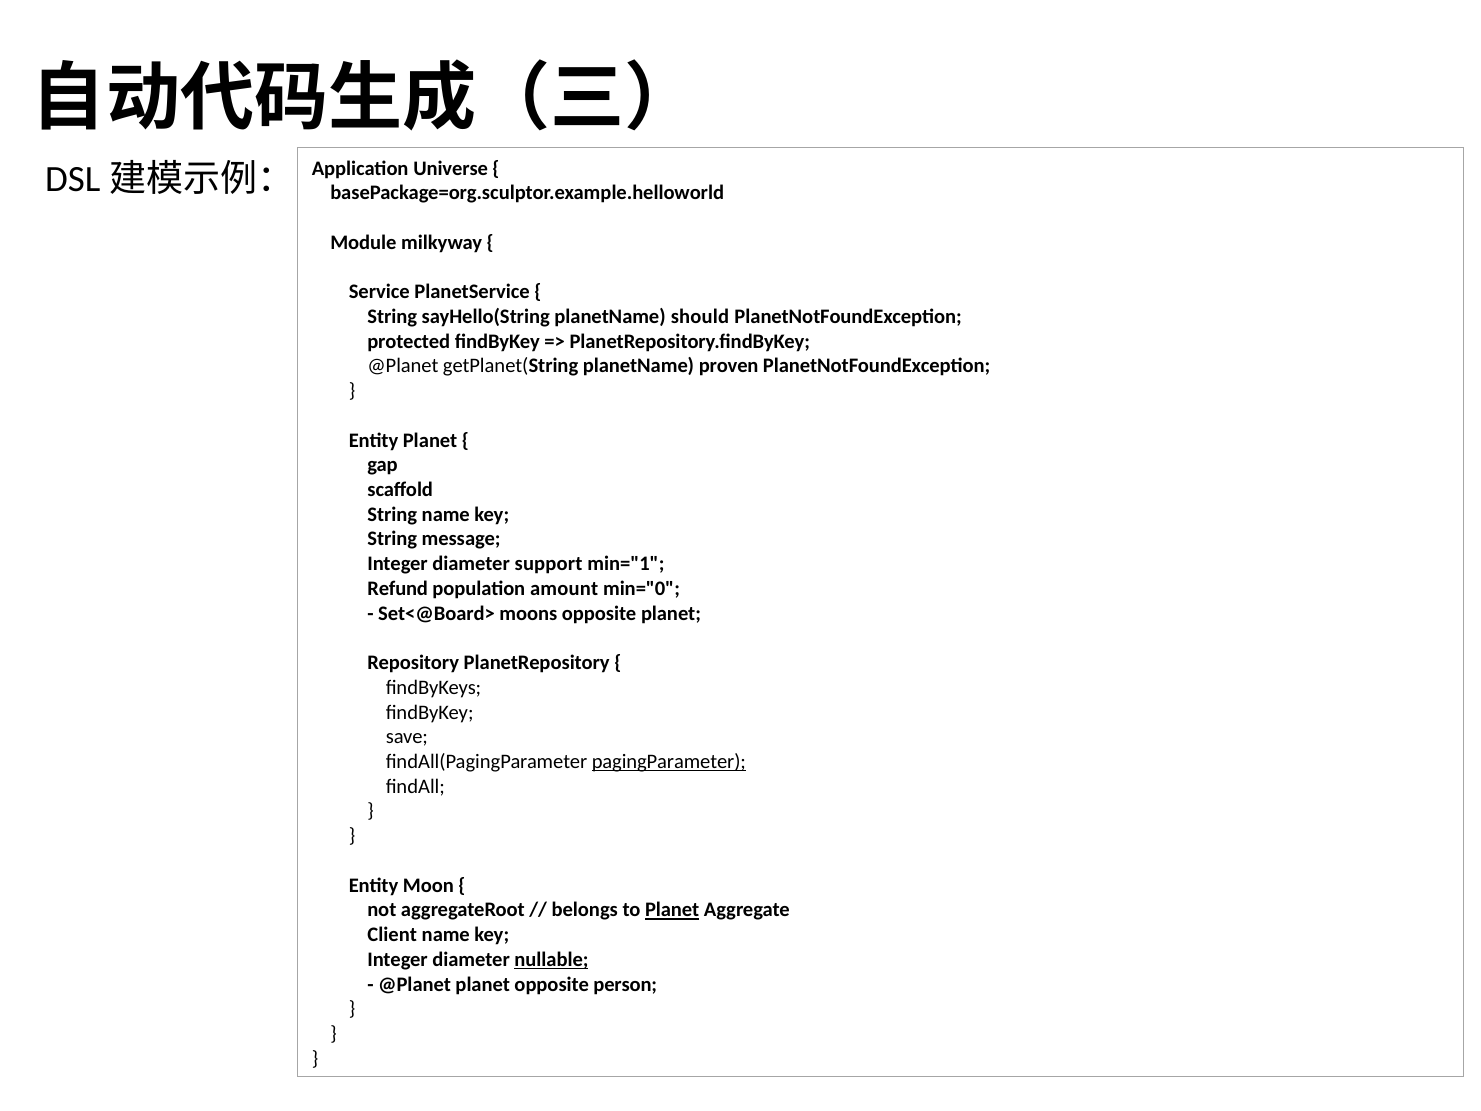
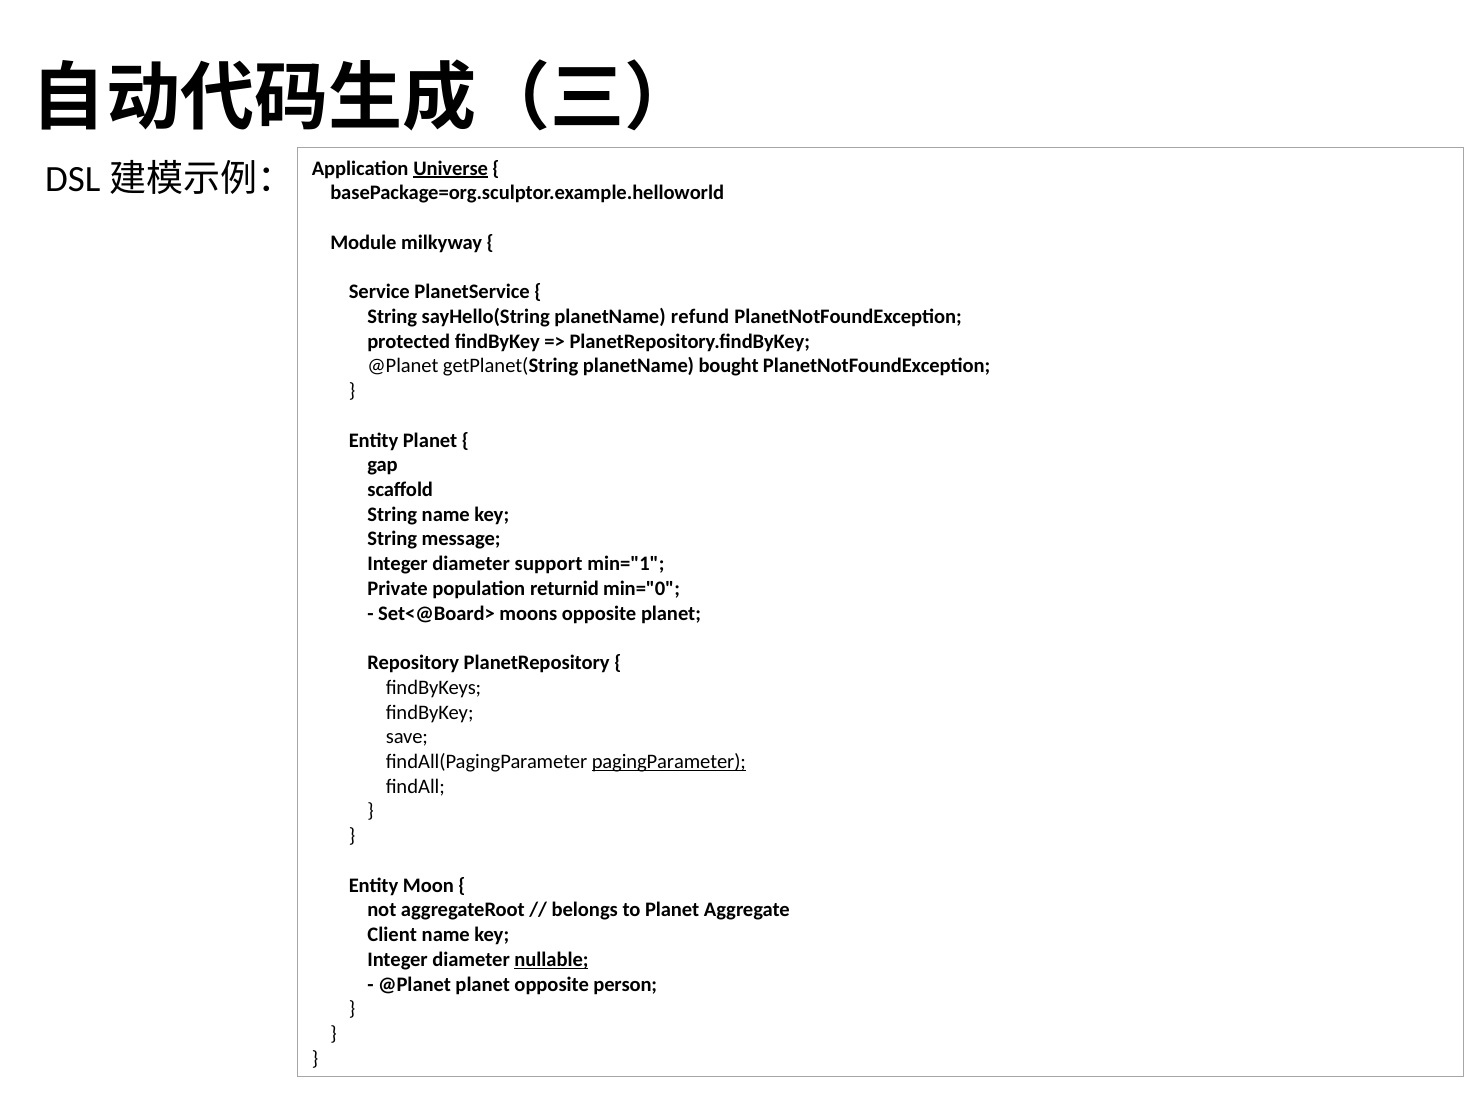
Universe underline: none -> present (451, 168)
should: should -> refund (700, 317)
proven: proven -> bought (729, 366)
Refund: Refund -> Private (398, 588)
amount: amount -> returnid (564, 588)
Planet underline: present -> none (672, 910)
